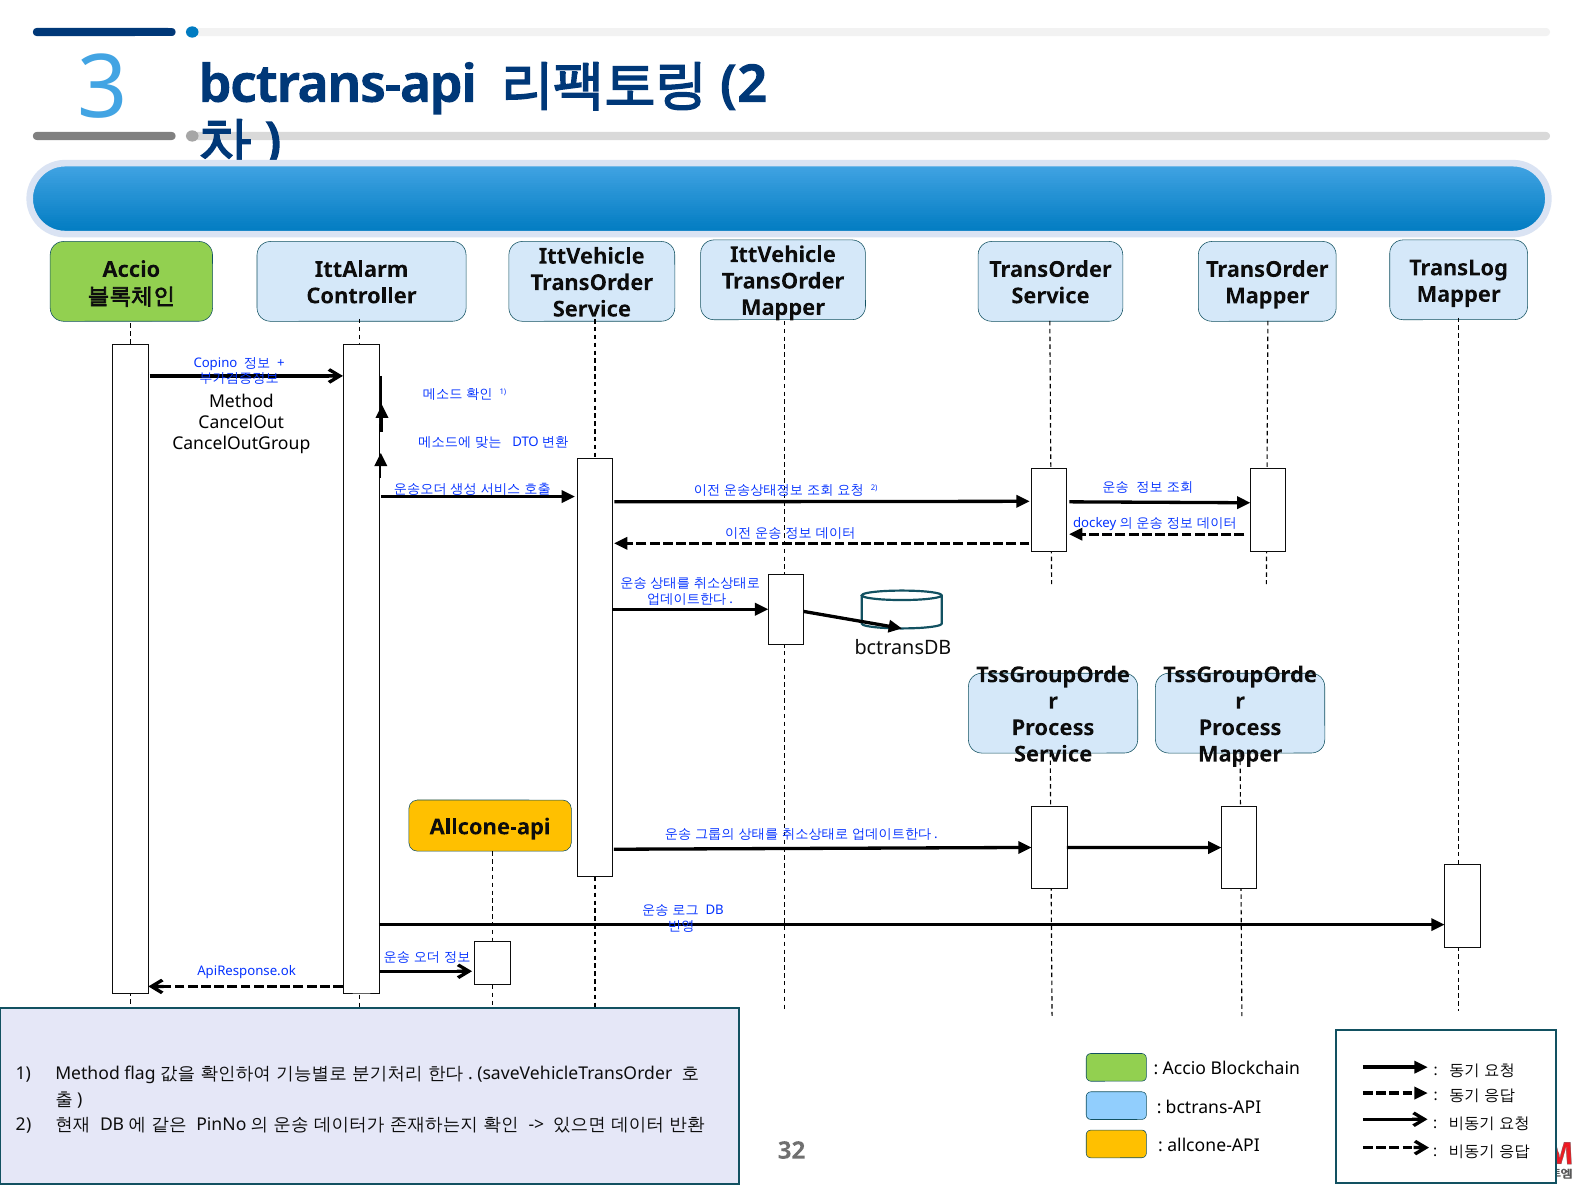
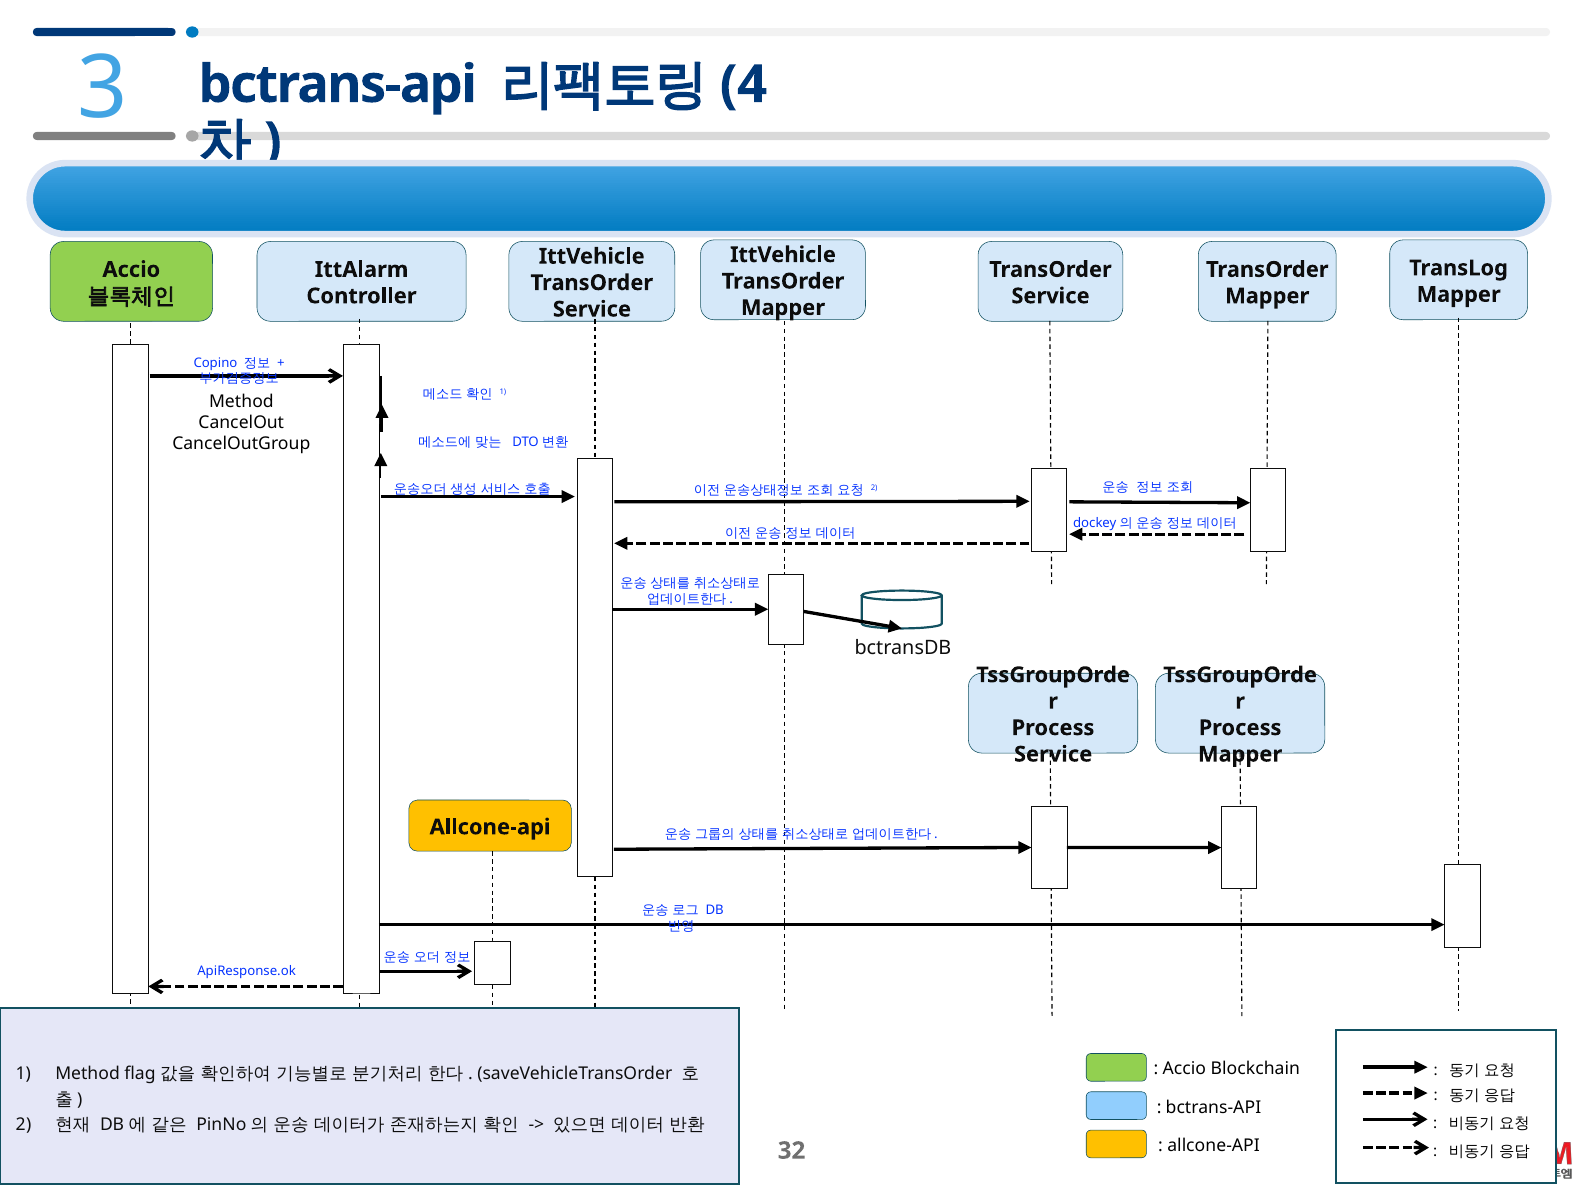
2: 2 -> 4 (743, 85)
